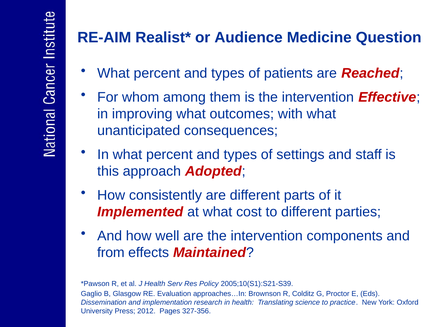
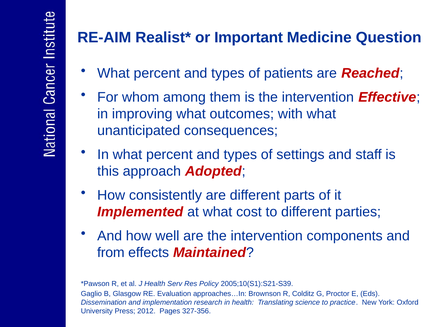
Audience: Audience -> Important (249, 38)
